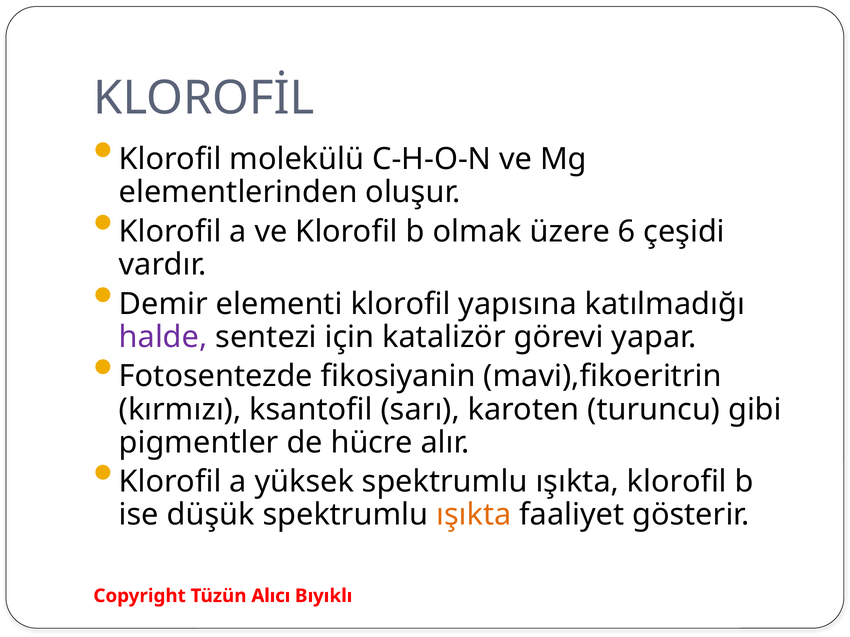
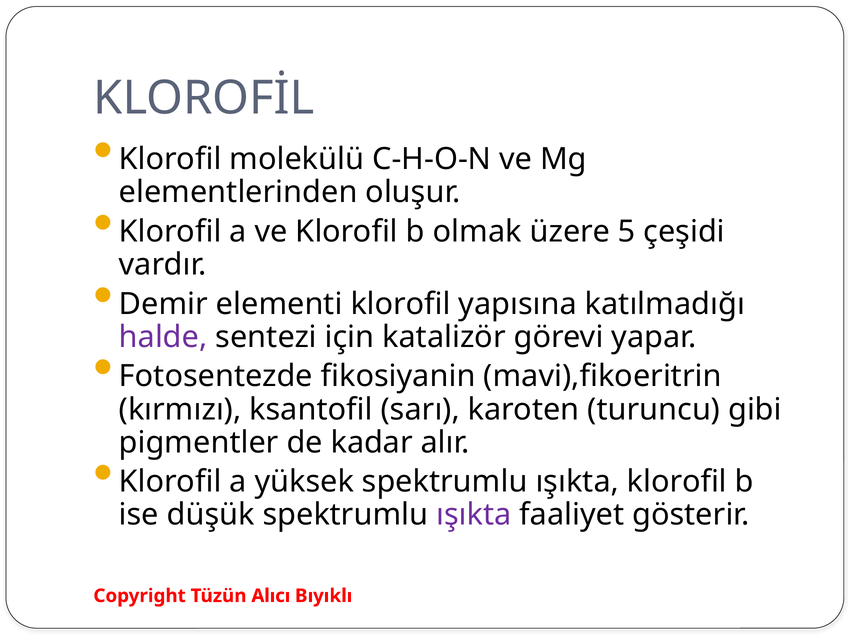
6: 6 -> 5 (626, 232)
hücre: hücre -> kadar (372, 443)
ışıkta colour: orange -> purple (474, 515)
